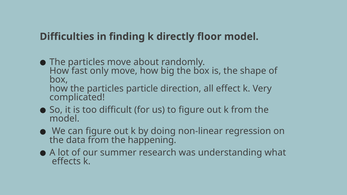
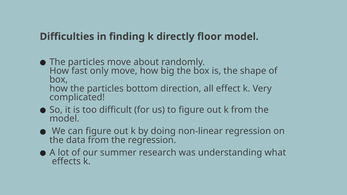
particle: particle -> bottom (142, 89)
the happening: happening -> regression (152, 140)
